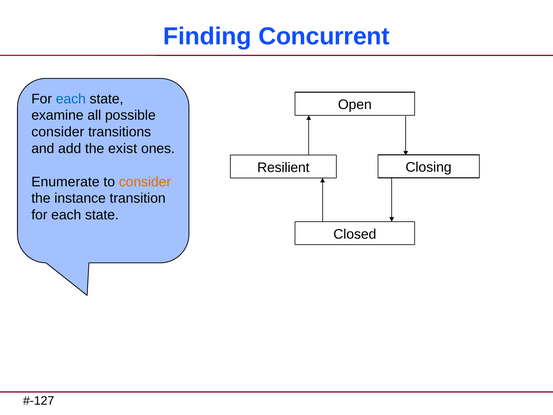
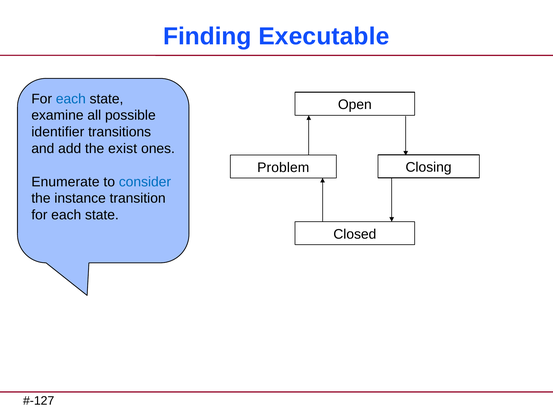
Concurrent: Concurrent -> Executable (324, 36)
consider: consider -> identifier (58, 132)
Resilient: Resilient -> Problem (283, 167)
consider colour: orange -> blue (145, 182)
